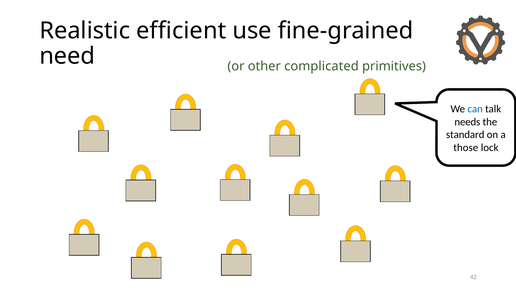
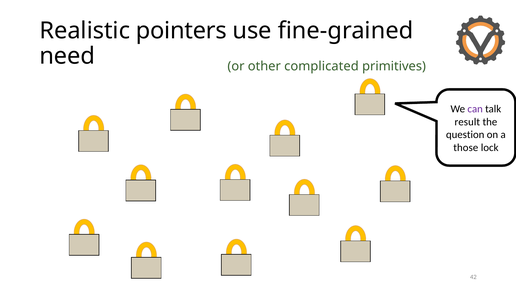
efficient: efficient -> pointers (181, 31)
can colour: blue -> purple (475, 109)
needs: needs -> result (467, 122)
standard: standard -> question (465, 135)
